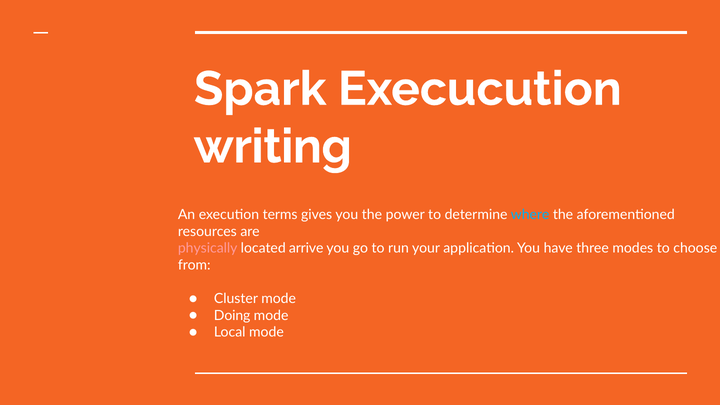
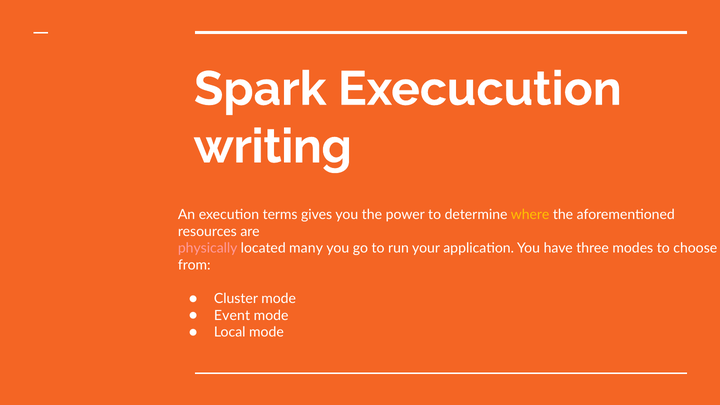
where colour: light blue -> yellow (530, 215)
arrive: arrive -> many (306, 248)
Doing: Doing -> Event (232, 315)
